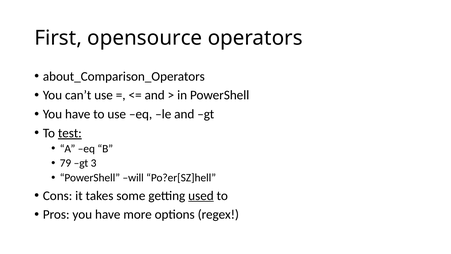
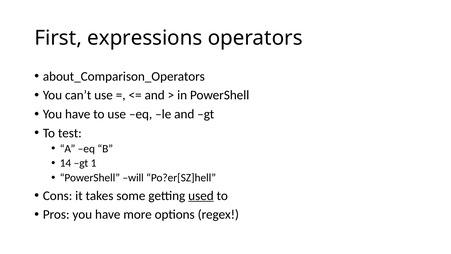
opensource: opensource -> expressions (145, 38)
test underline: present -> none (70, 133)
79: 79 -> 14 (65, 163)
3: 3 -> 1 (94, 163)
